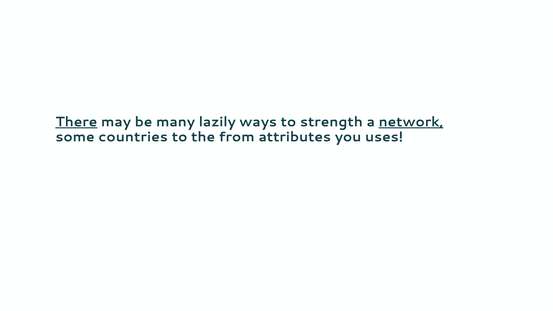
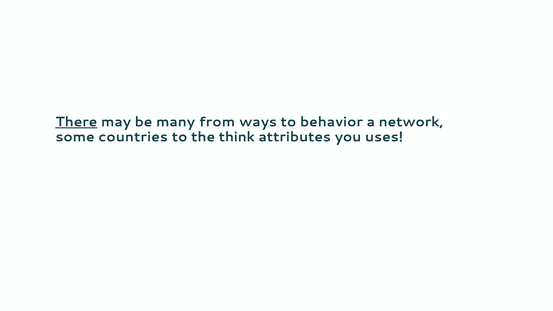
lazily: lazily -> from (217, 122)
strength: strength -> behavior (331, 122)
network underline: present -> none (411, 122)
from: from -> think (237, 137)
